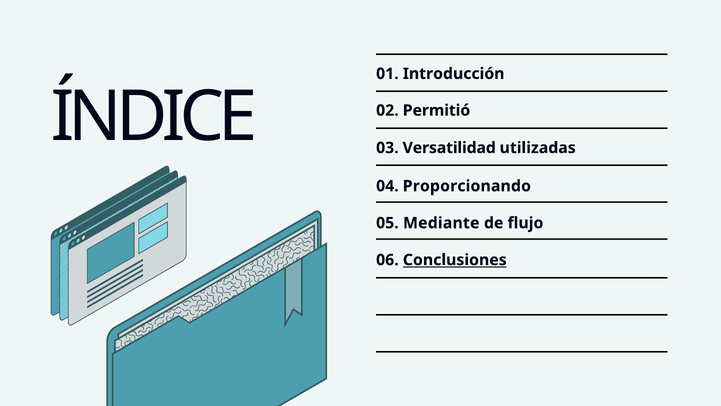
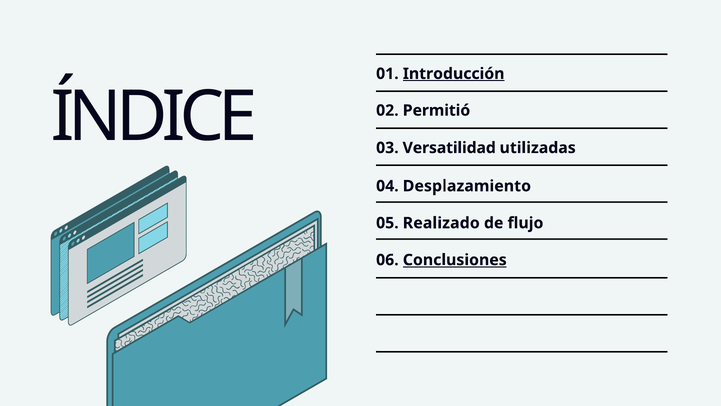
Introducción underline: none -> present (454, 74)
Proporcionando: Proporcionando -> Desplazamiento (467, 186)
Mediante: Mediante -> Realizado (441, 223)
